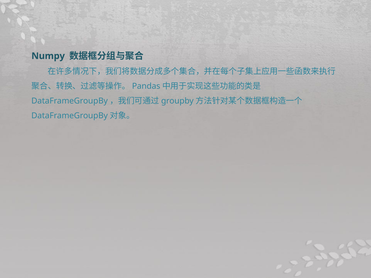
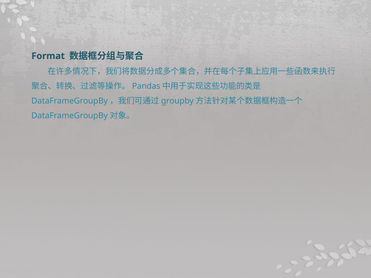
Numpy: Numpy -> Format (48, 56)
